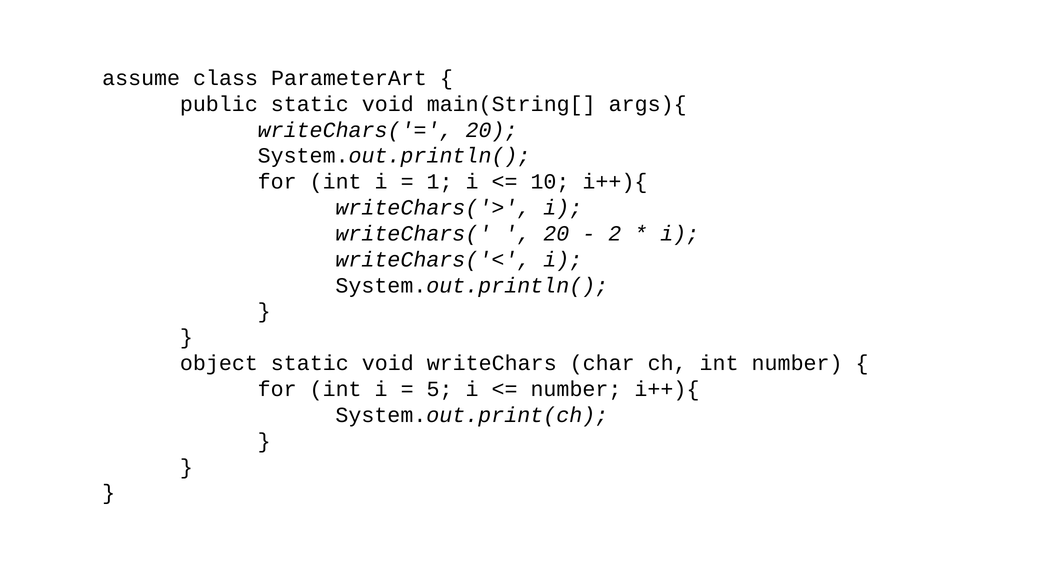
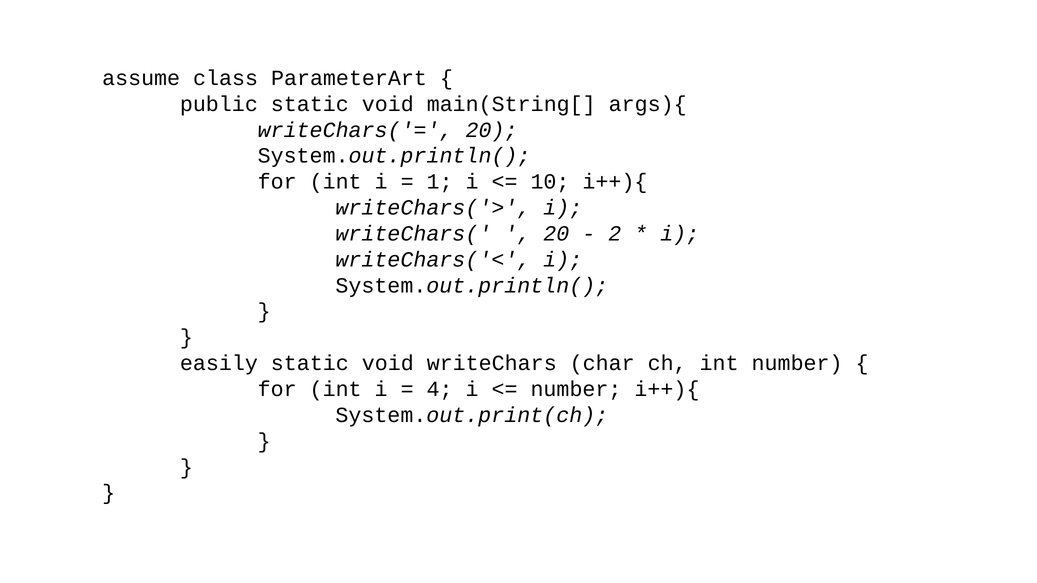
object: object -> easily (219, 363)
5: 5 -> 4 (440, 389)
